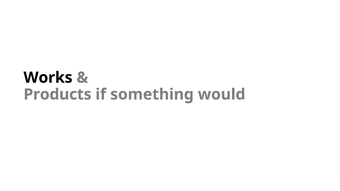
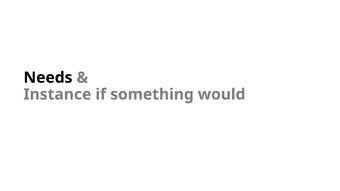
Works: Works -> Needs (48, 78)
Products: Products -> Instance (57, 95)
